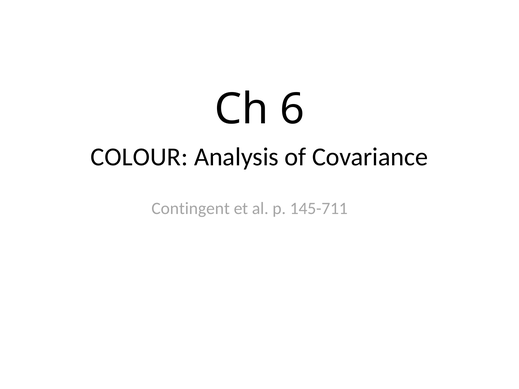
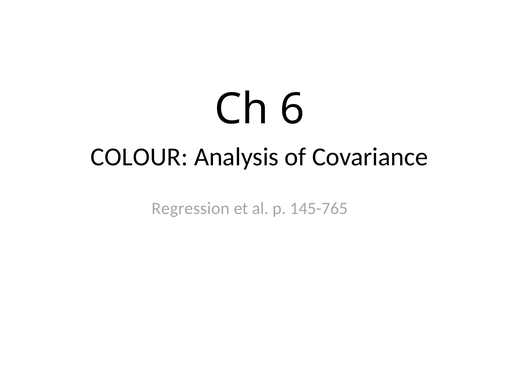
Contingent: Contingent -> Regression (191, 209)
145-711: 145-711 -> 145-765 (319, 209)
